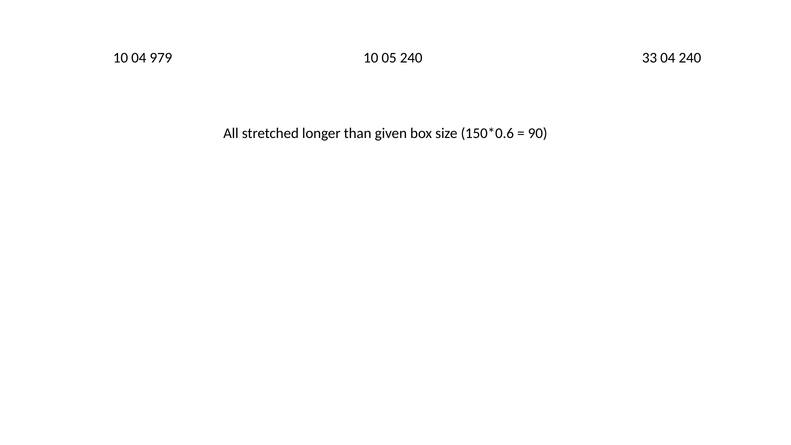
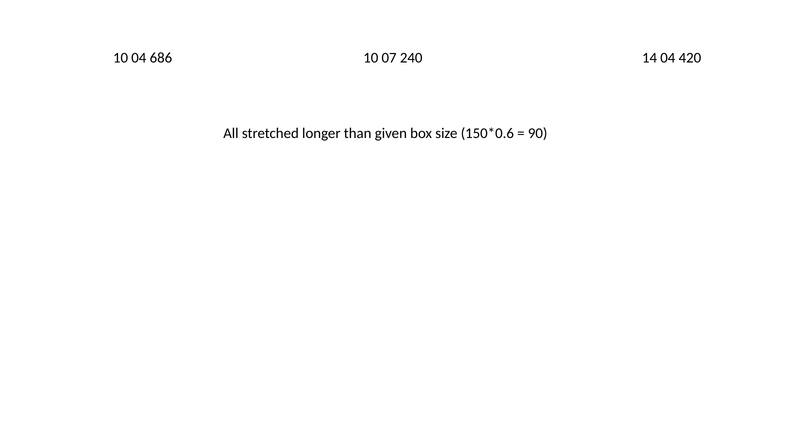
979: 979 -> 686 (161, 58)
05: 05 -> 07 (389, 58)
33: 33 -> 14 (650, 58)
04 240: 240 -> 420 (690, 58)
